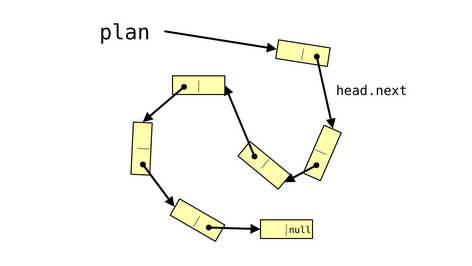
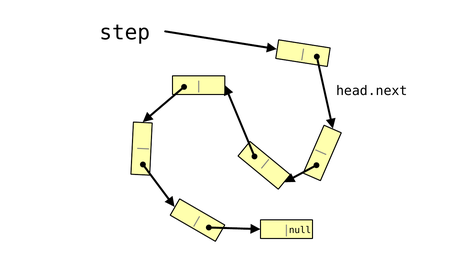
plan: plan -> step (125, 33)
